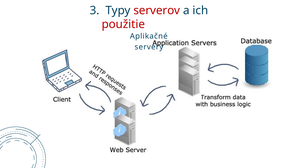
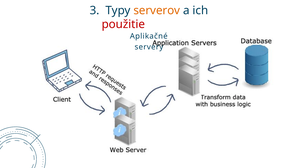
serverov colour: red -> orange (157, 10)
